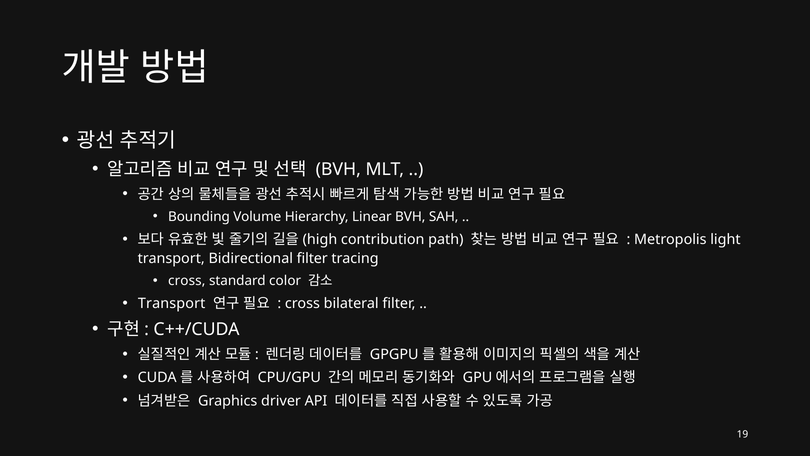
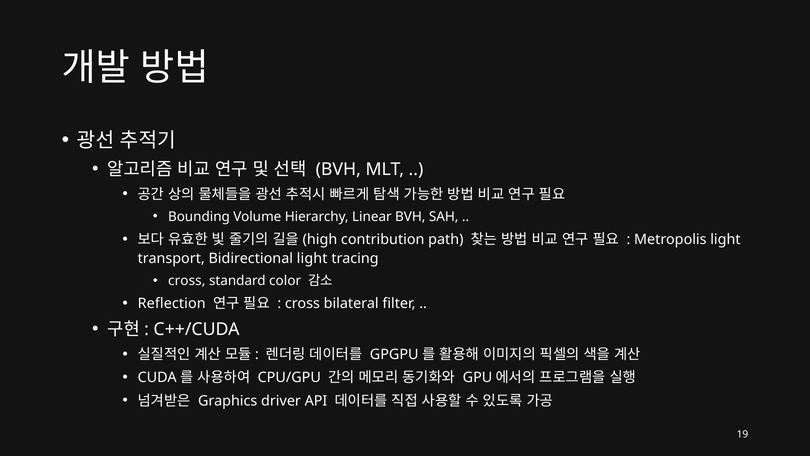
Bidirectional filter: filter -> light (312, 258)
Transport: Transport -> Reflection (172, 303)
